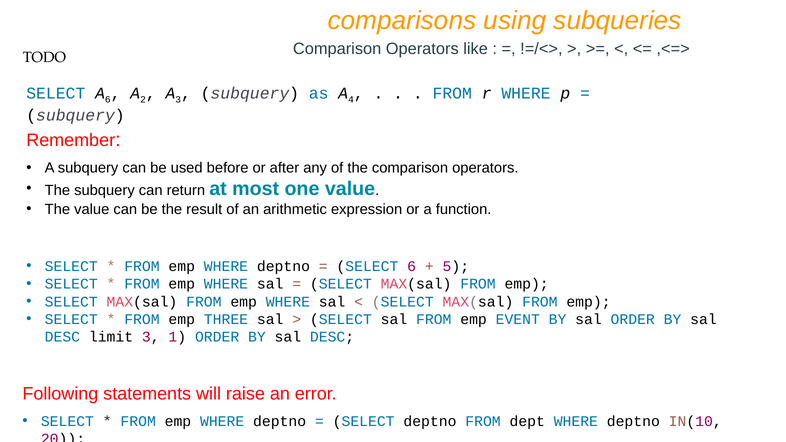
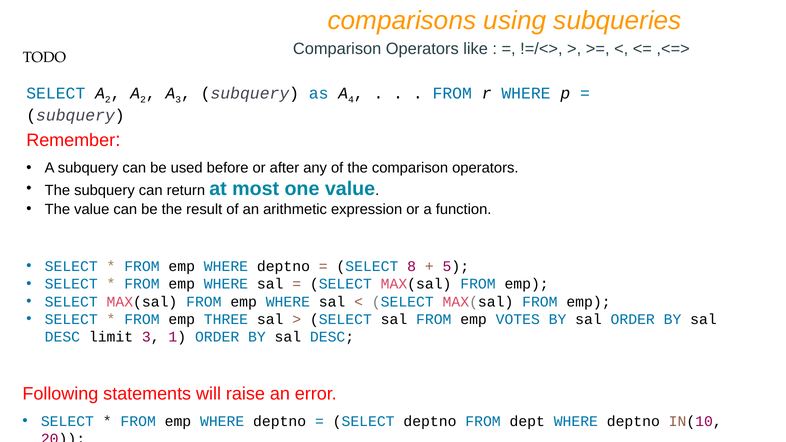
SELECT A 6: 6 -> 2 (108, 100)
SELECT 6: 6 -> 8 (412, 266)
EVENT: EVENT -> VOTES (518, 319)
